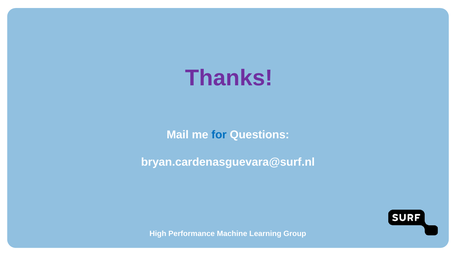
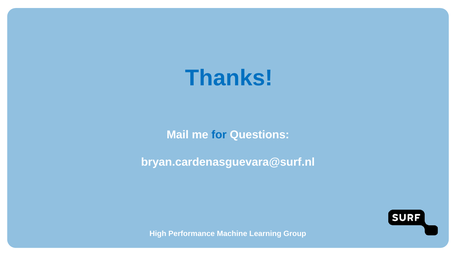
Thanks colour: purple -> blue (229, 78)
